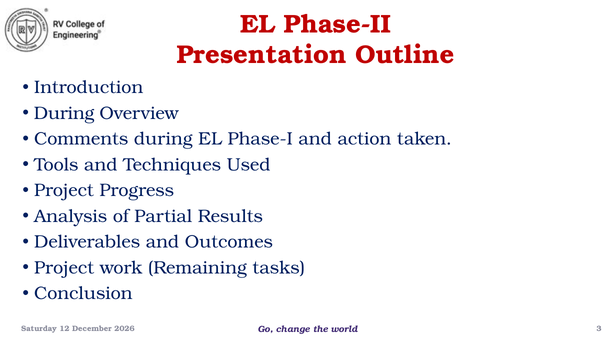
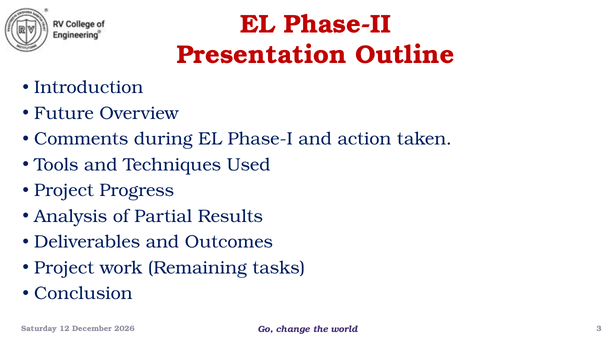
During: During -> Future (64, 113)
